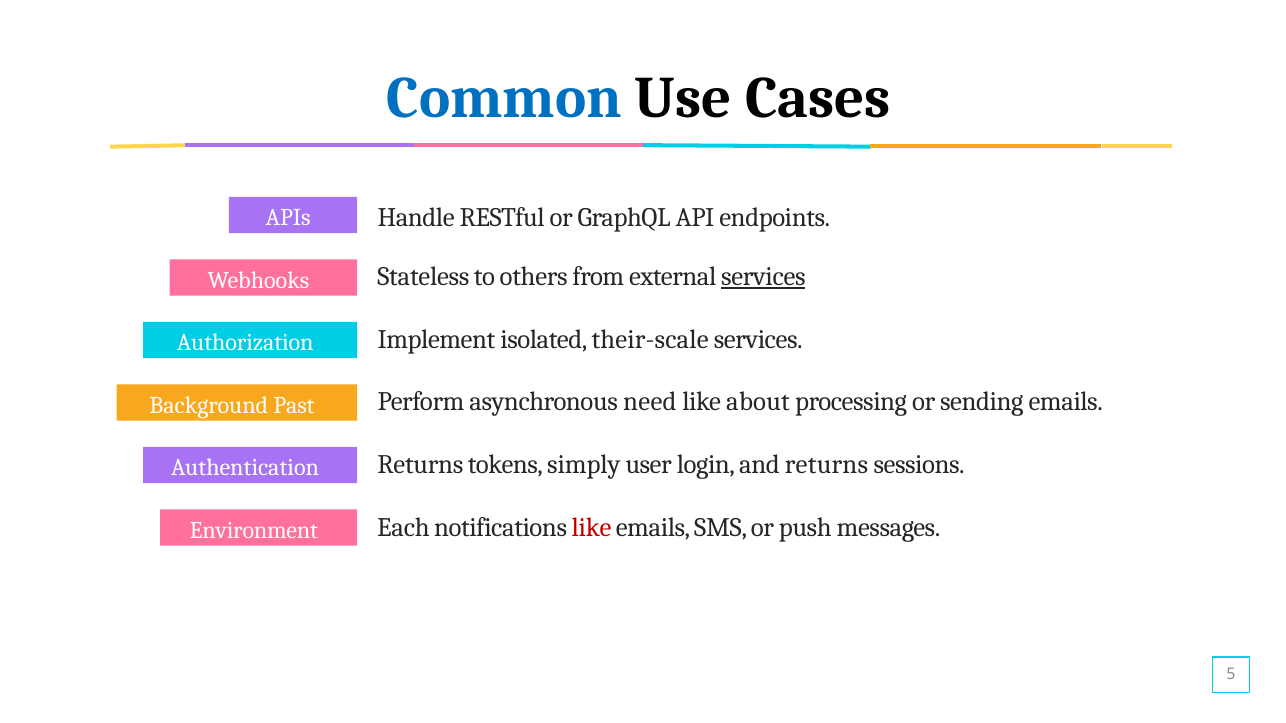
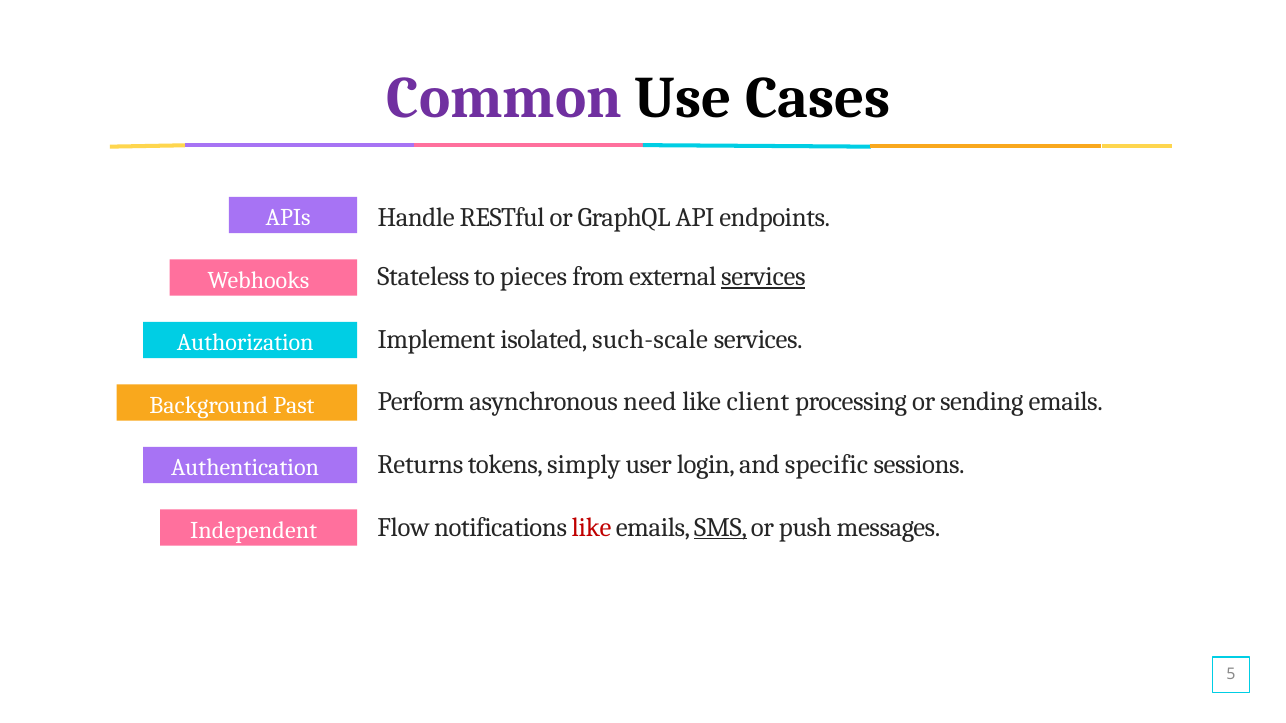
Common colour: blue -> purple (504, 98)
others: others -> pieces (534, 277)
their-scale: their-scale -> such-scale (650, 339)
about: about -> client (758, 402)
and returns: returns -> specific (827, 465)
Each: Each -> Flow (403, 527)
SMS underline: none -> present (721, 527)
Environment: Environment -> Independent (254, 531)
